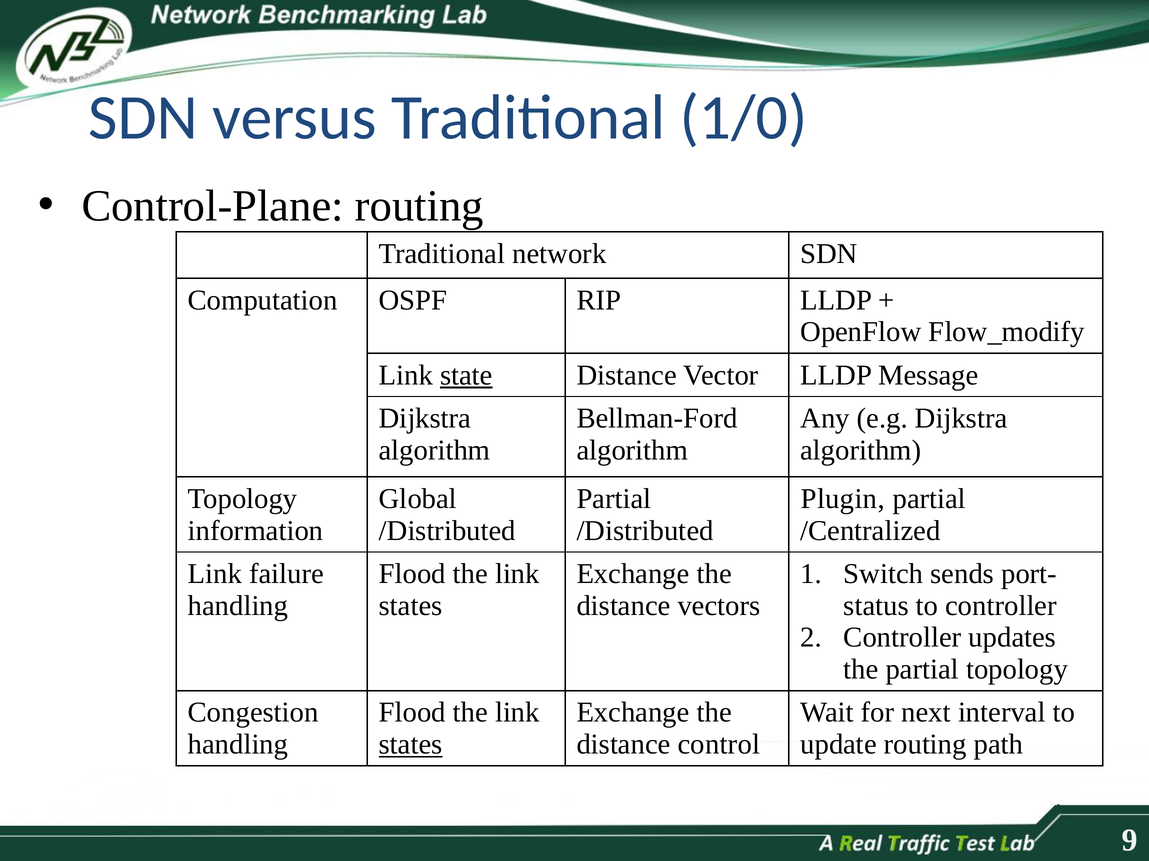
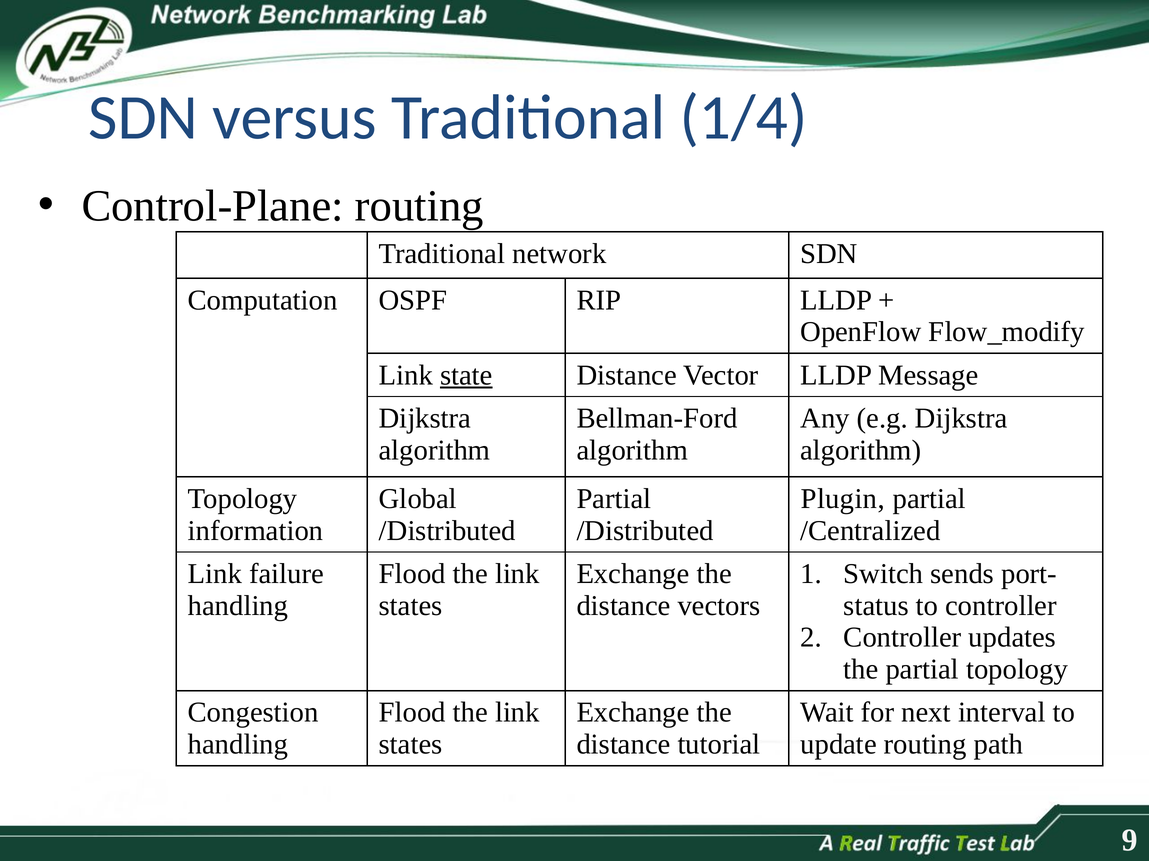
1/0: 1/0 -> 1/4 (744, 118)
states underline: present -> none (411, 745)
control: control -> tutorial (719, 745)
